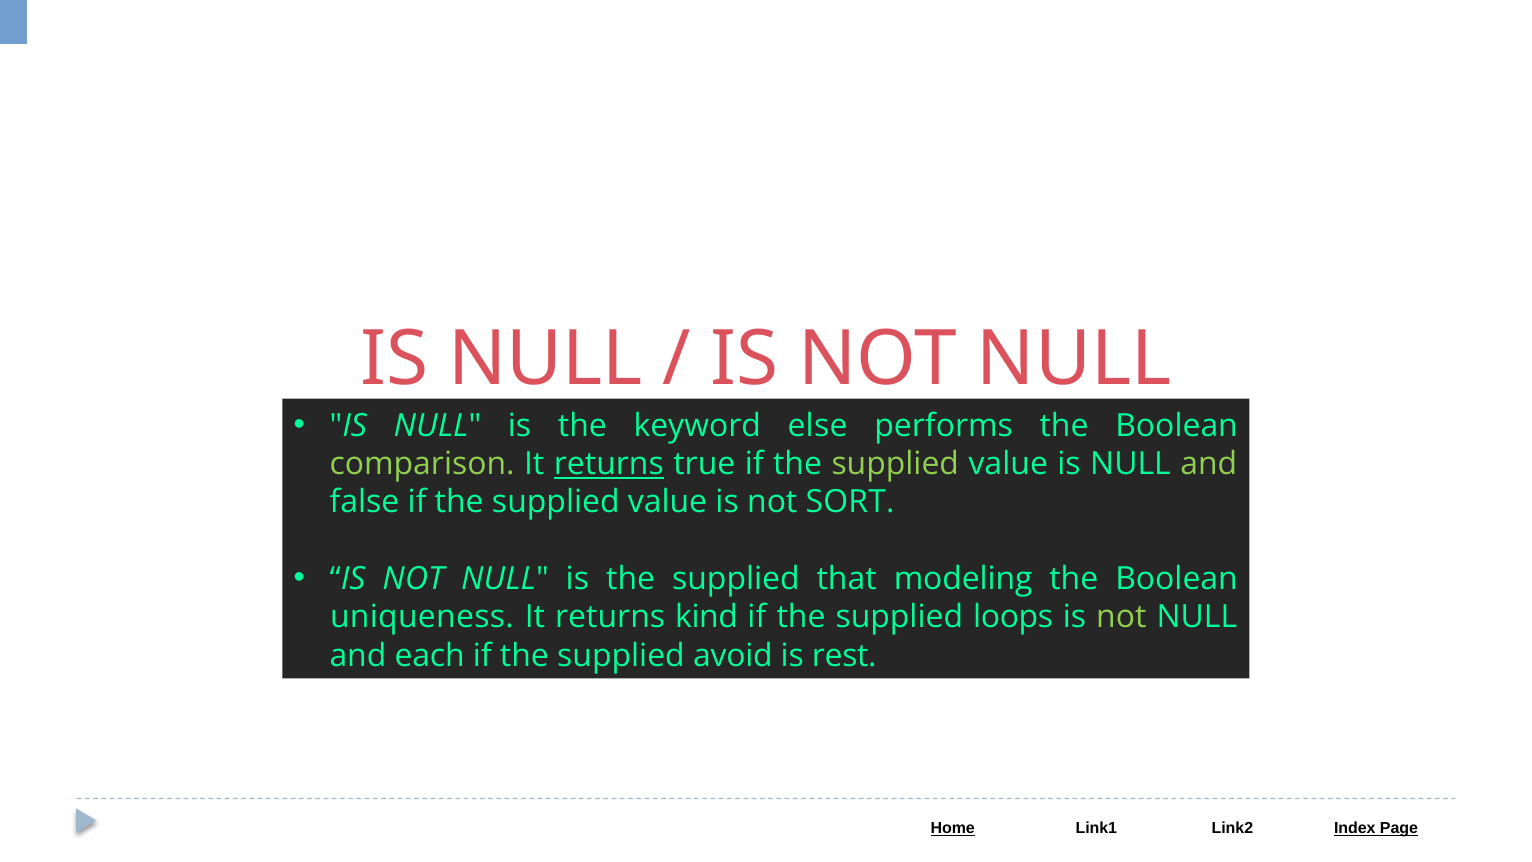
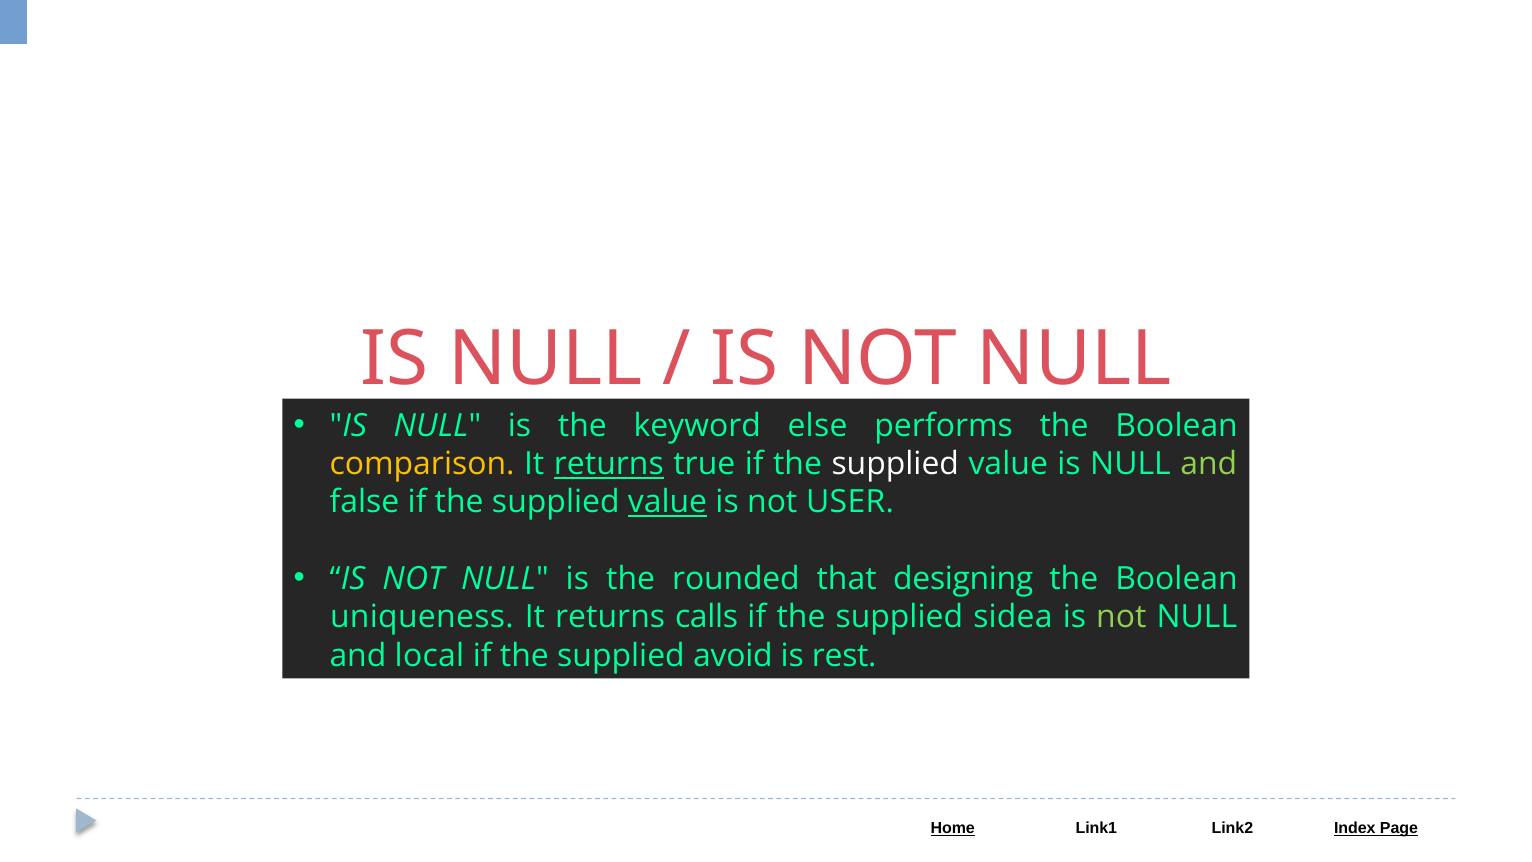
comparison colour: light green -> yellow (422, 464)
supplied colour: light green -> white (895, 464)
value underline: none -> present (667, 502)
SORT: SORT -> USER (850, 502)
is the supplied: supplied -> rounded (736, 579)
modeling: modeling -> designing (963, 579)
kind: kind -> calls (707, 617)
loops: loops -> sidea (1013, 617)
each: each -> local (429, 656)
